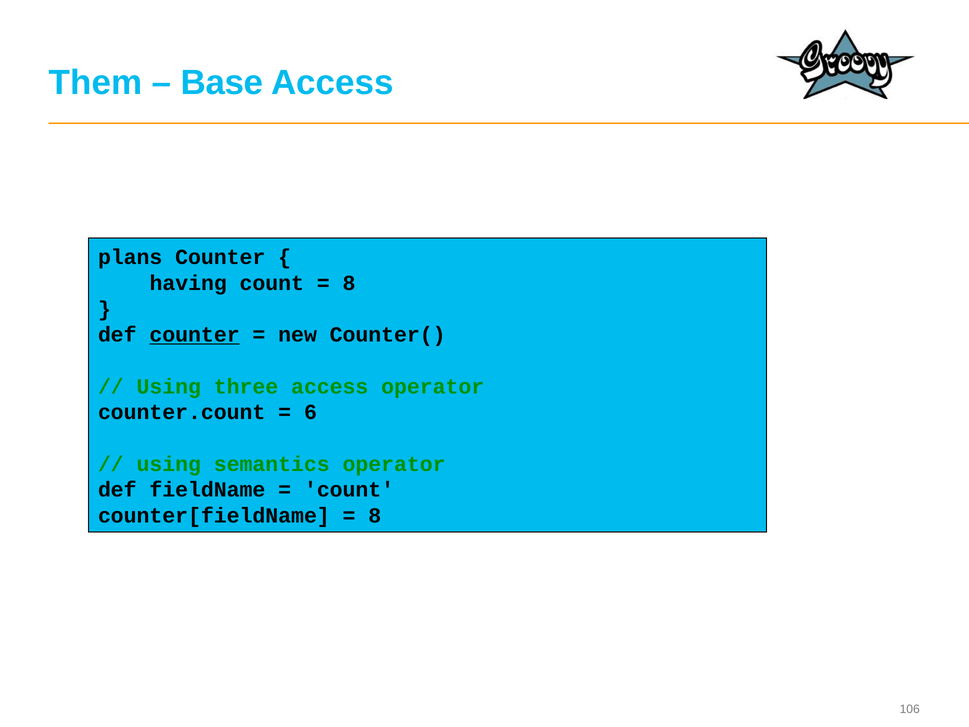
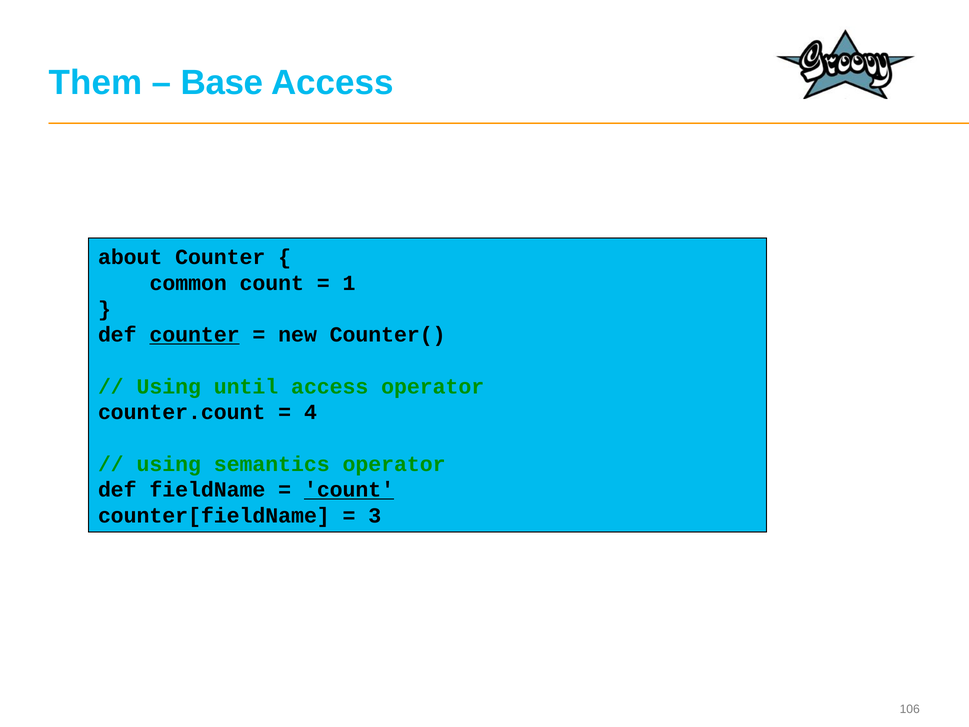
plans: plans -> about (130, 257)
having: having -> common (188, 283)
8: 8 -> 1 (349, 283)
three: three -> until (246, 386)
6: 6 -> 4 (310, 412)
count underline: none -> present (349, 490)
8: 8 -> 3 (375, 515)
